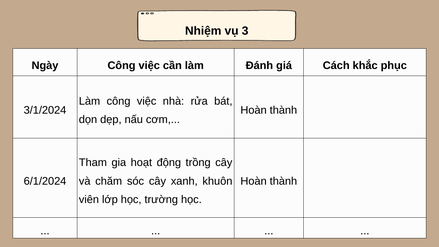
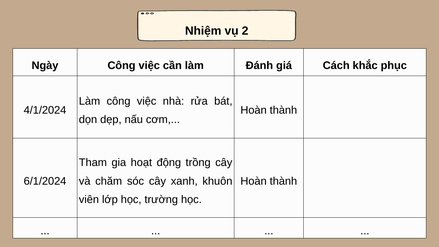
3: 3 -> 2 (245, 31)
3/1/2024: 3/1/2024 -> 4/1/2024 (45, 110)
